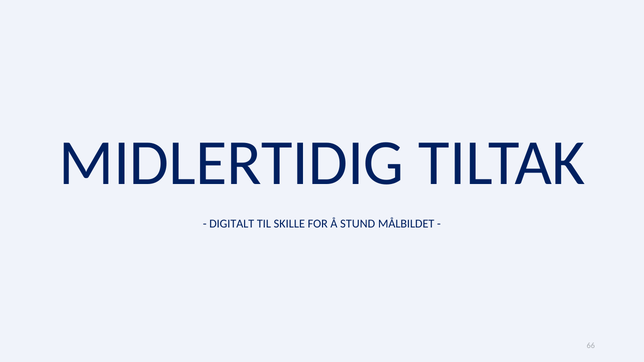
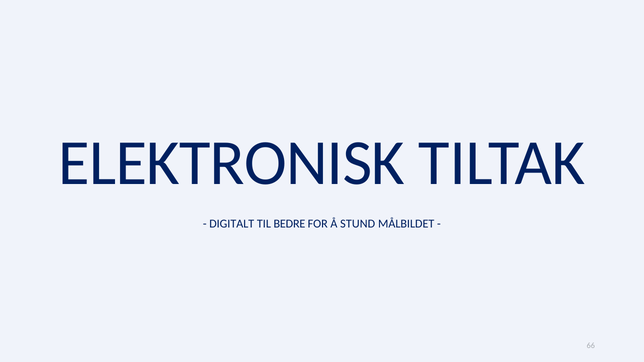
MIDLERTIDIG: MIDLERTIDIG -> ELEKTRONISK (232, 163)
SKILLE: SKILLE -> BEDRE (289, 224)
